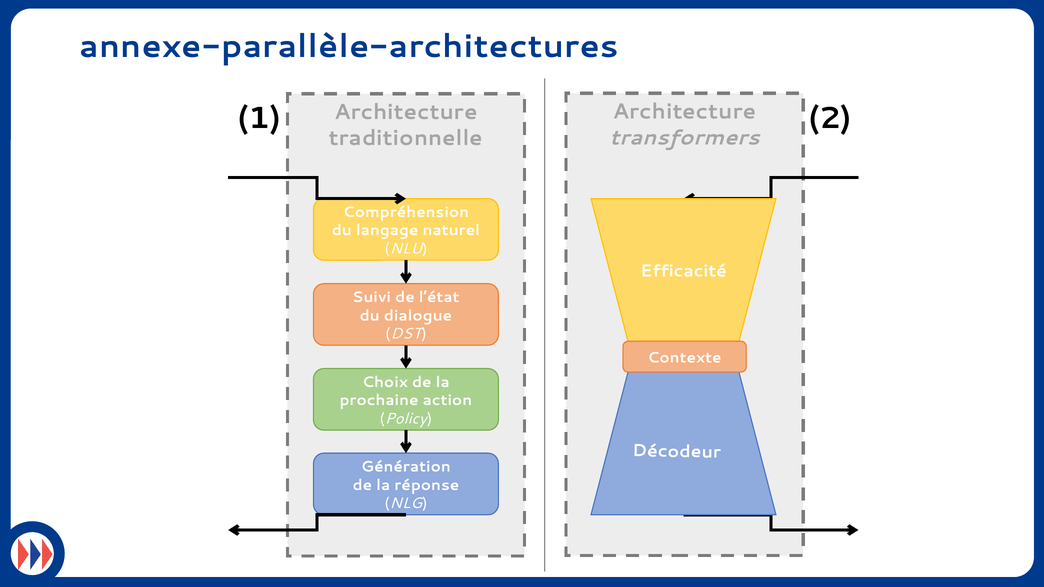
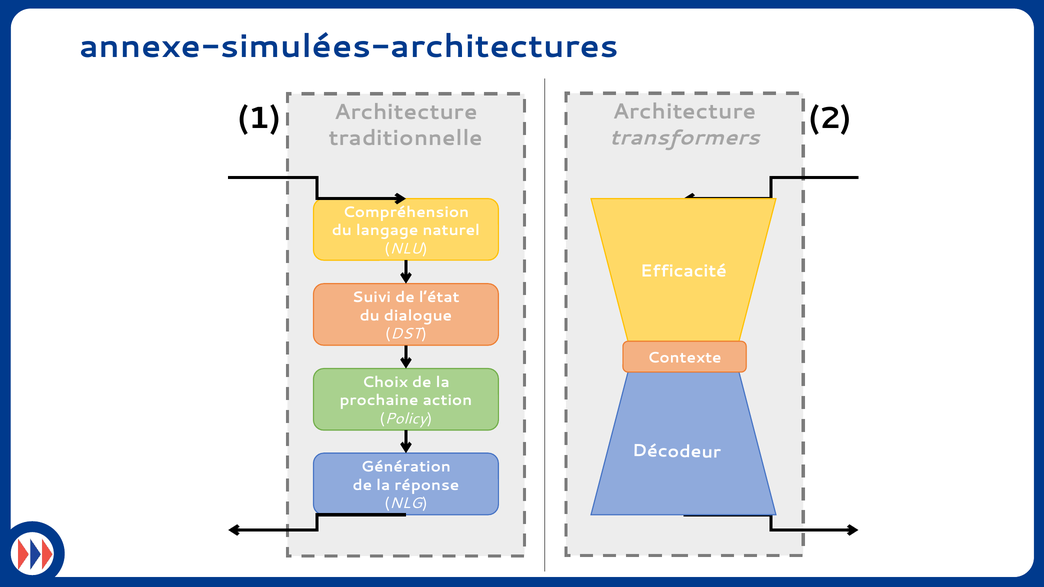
annexe-parallèle-architectures: annexe-parallèle-architectures -> annexe-simulées-architectures (349, 47)
